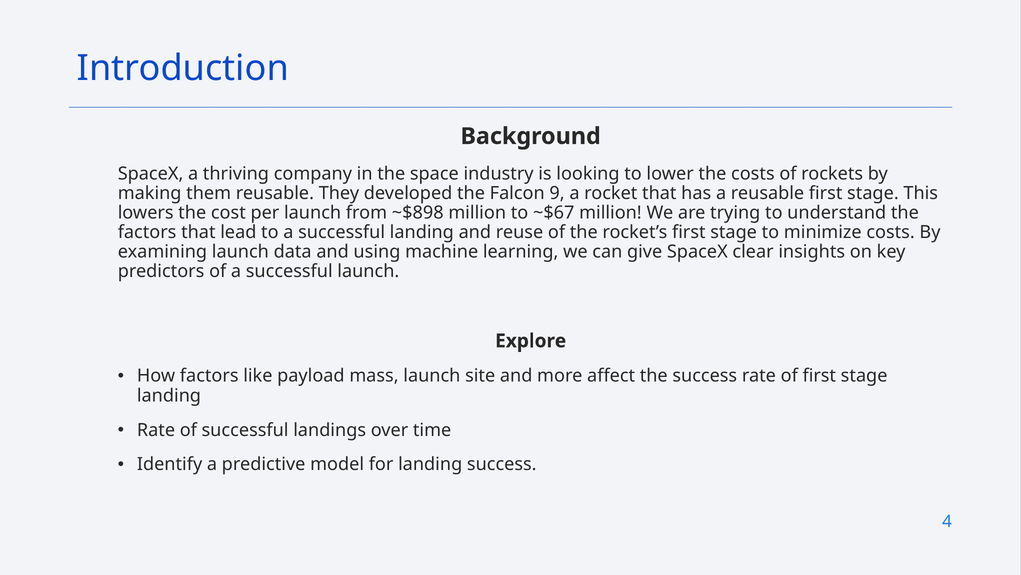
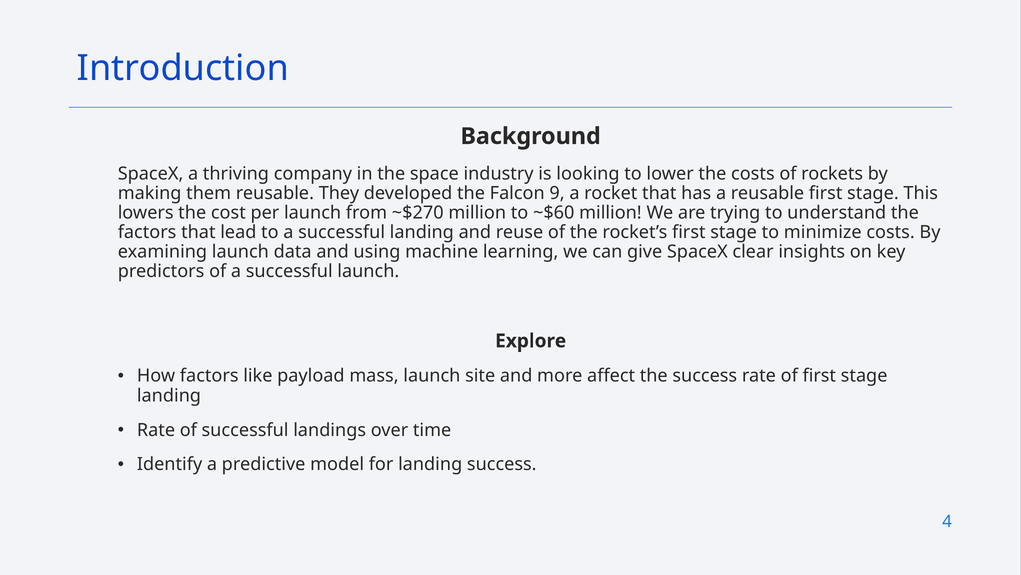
~$898: ~$898 -> ~$270 (418, 213)
~$67: ~$67 -> ~$60 (554, 213)
